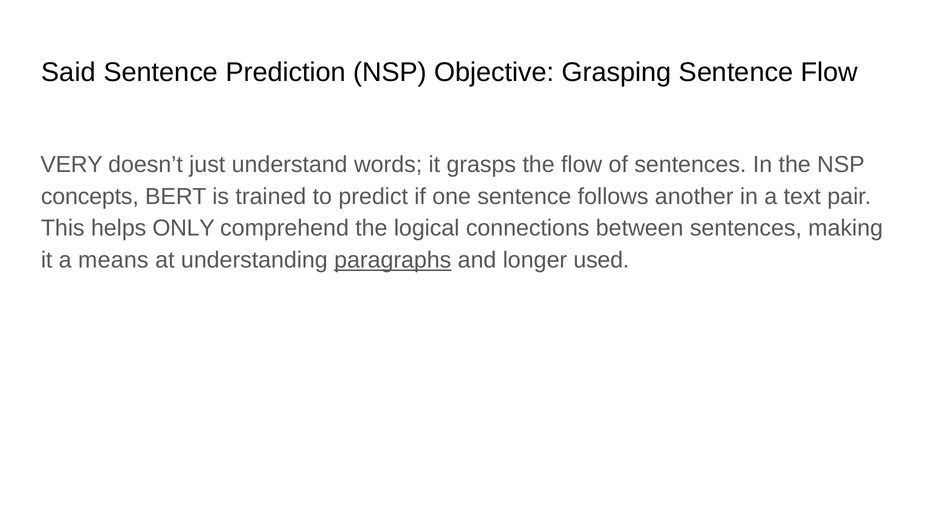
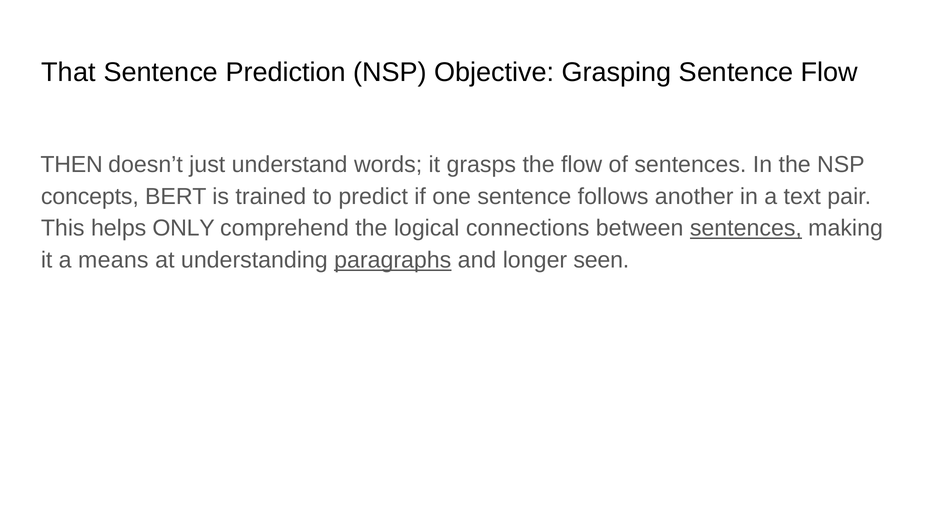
Said: Said -> That (69, 72)
VERY: VERY -> THEN (72, 165)
sentences underline: none -> present (746, 229)
used: used -> seen (601, 261)
